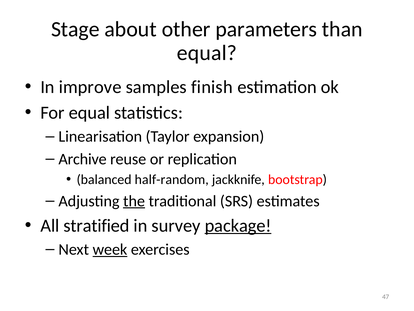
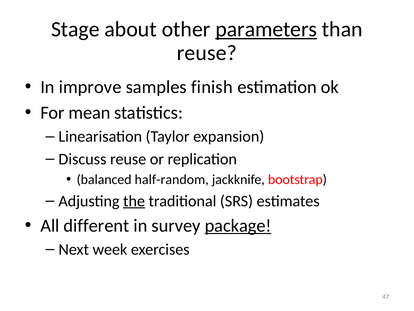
parameters underline: none -> present (266, 29)
equal: equal -> reuse (207, 53)
For equal: equal -> mean (89, 113)
Archive: Archive -> Discuss (82, 159)
stratified: stratified -> different (96, 225)
week underline: present -> none (110, 249)
